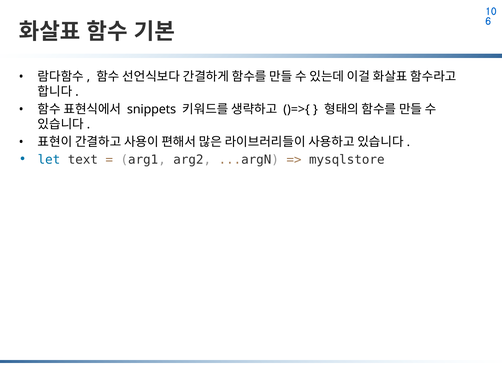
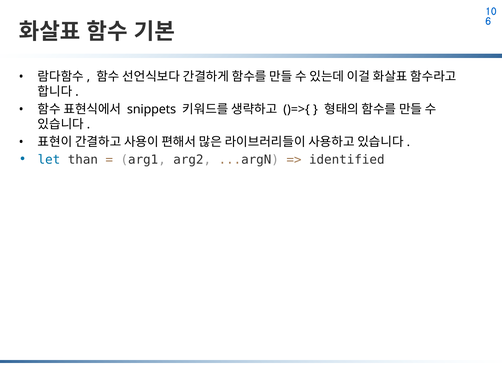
text: text -> than (83, 159)
mysqlstore: mysqlstore -> identified (347, 159)
